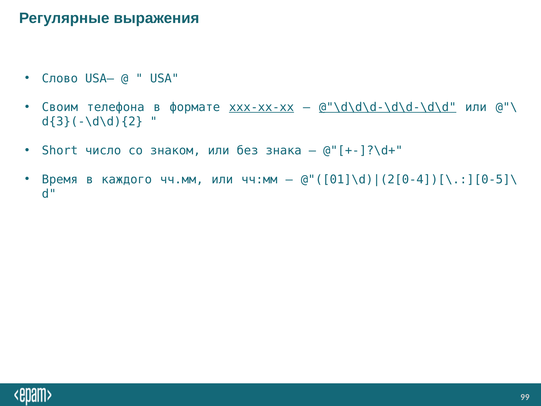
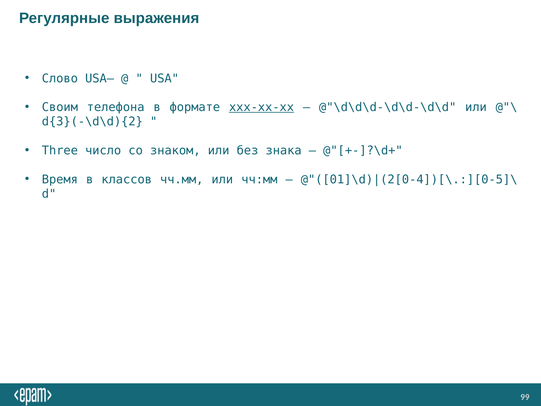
@"\d\d\d-\d\d-\d\d underline: present -> none (388, 107)
Short: Short -> Three (60, 150)
каждого: каждого -> классов (127, 179)
